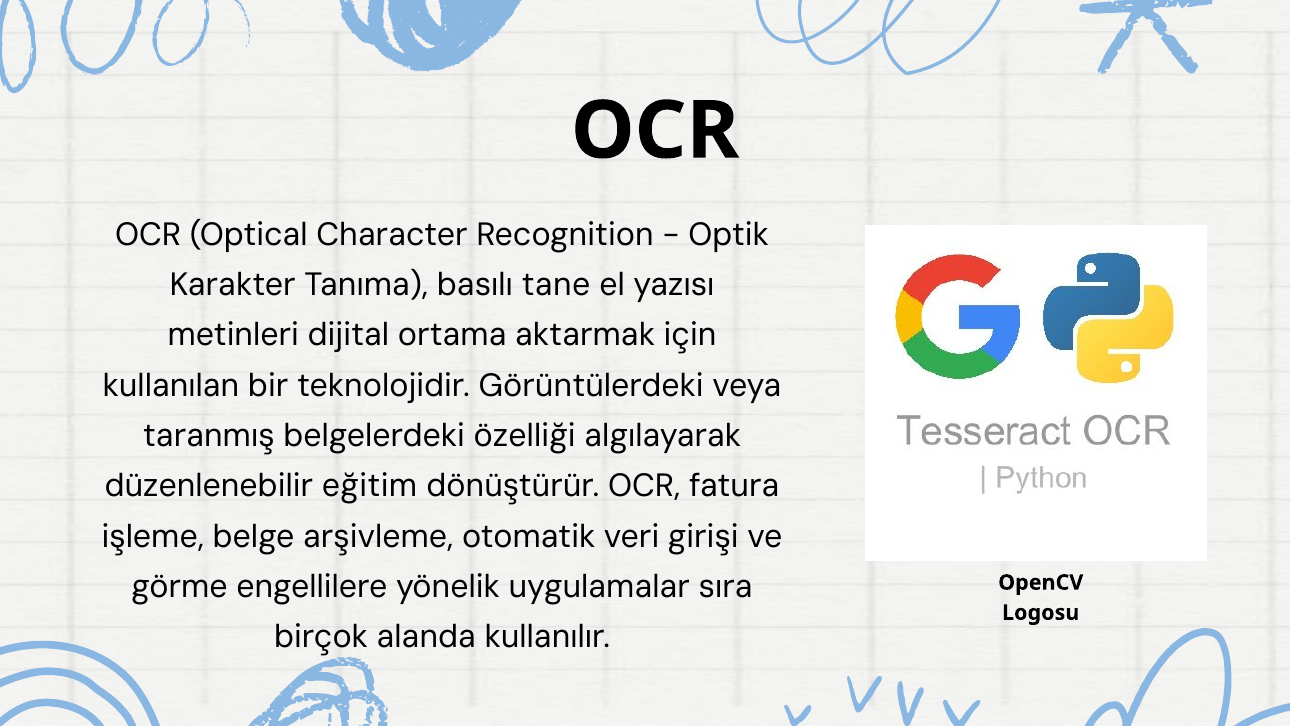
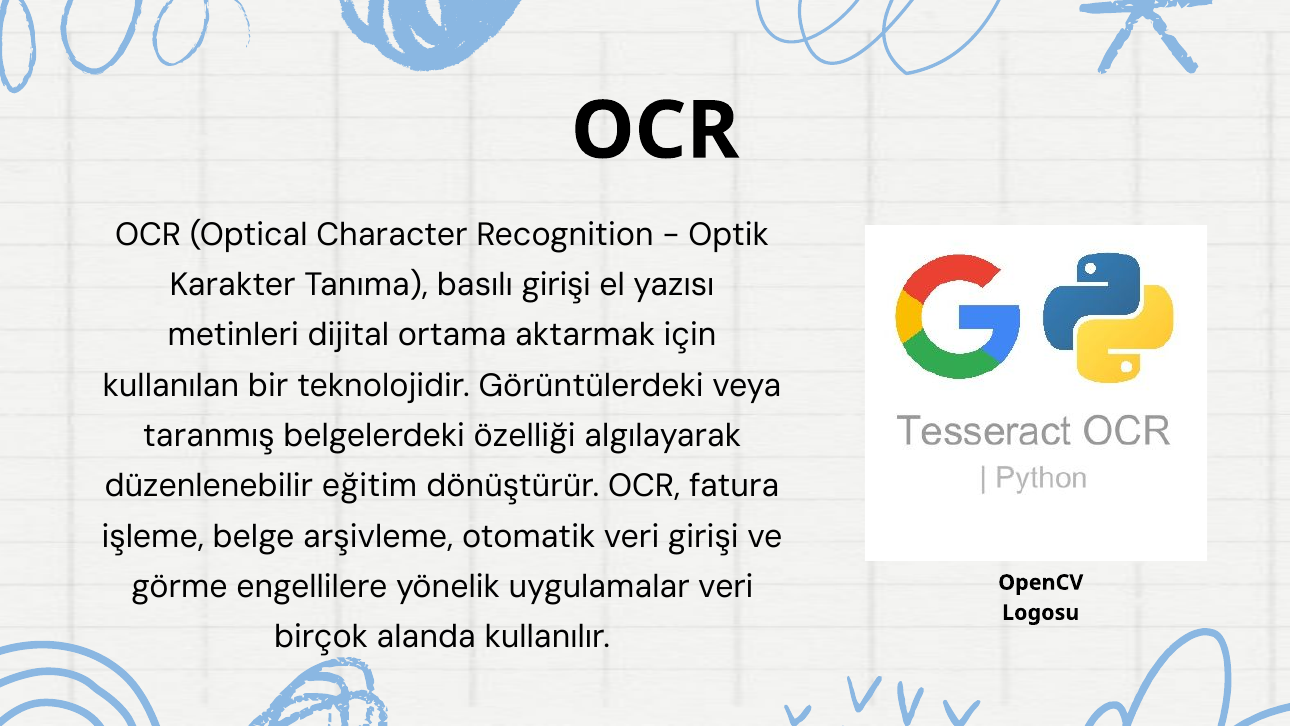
basılı tane: tane -> girişi (556, 285)
uygulamalar sıra: sıra -> veri (726, 587)
